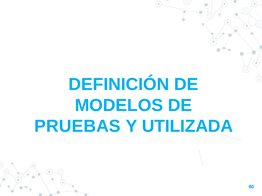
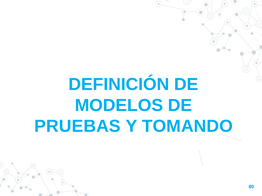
UTILIZADA: UTILIZADA -> TOMANDO (187, 127)
